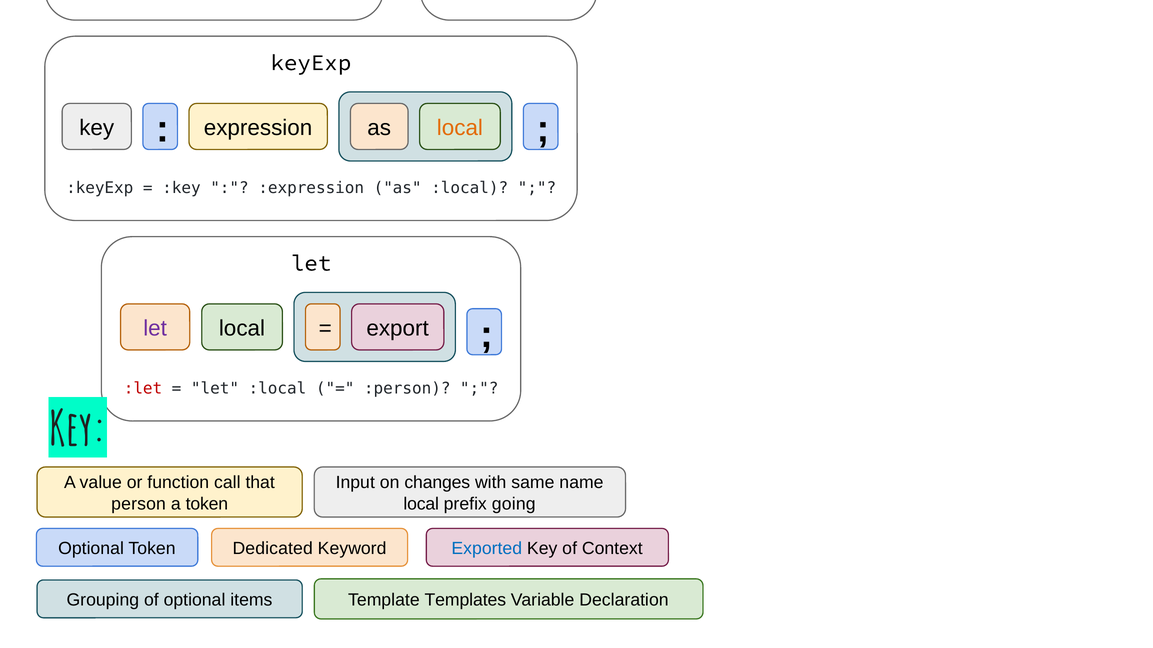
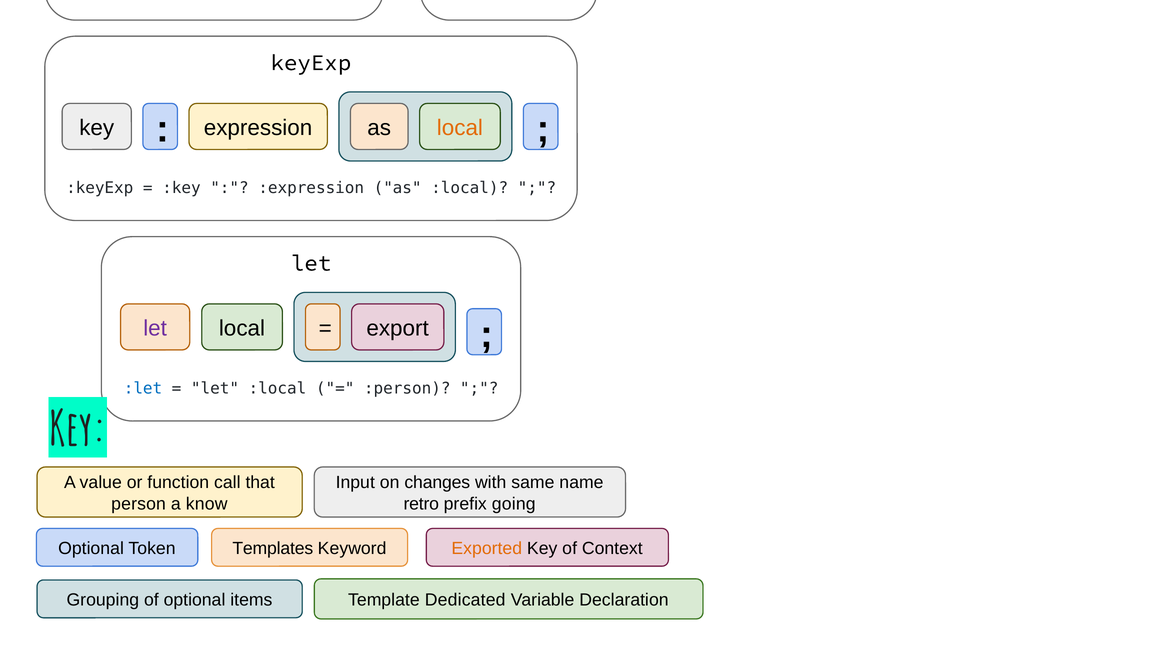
:let colour: red -> blue (143, 389)
a token: token -> know (207, 504)
local: local -> retro (421, 504)
Dedicated: Dedicated -> Templates (273, 549)
Exported colour: blue -> orange (487, 549)
Templates: Templates -> Dedicated (465, 601)
